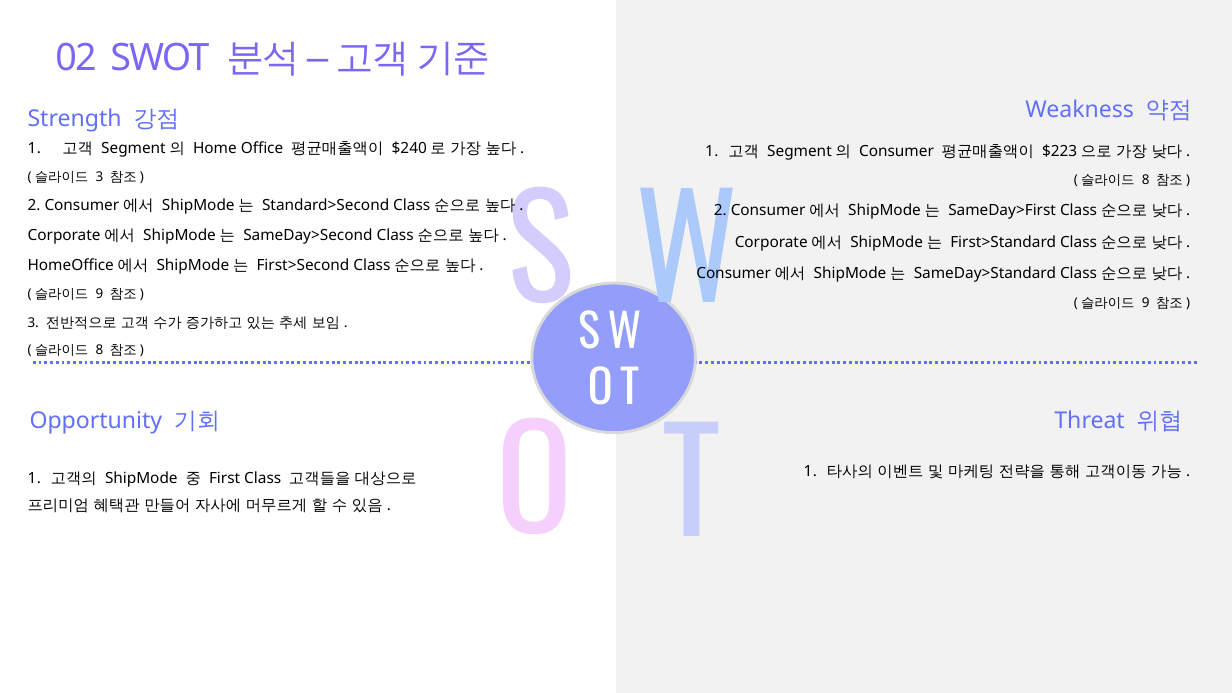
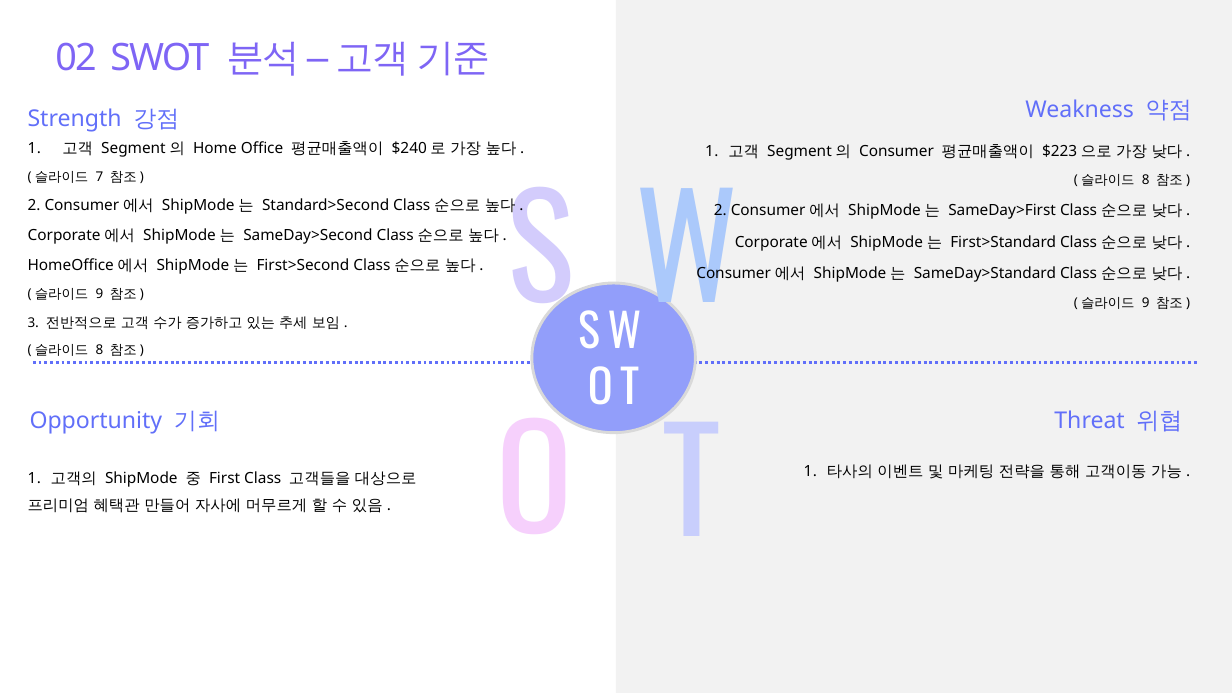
3: 3 -> 7 (99, 177)
